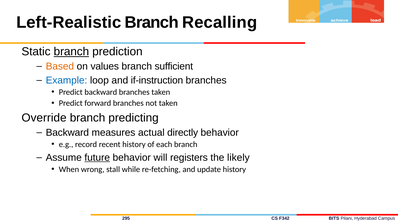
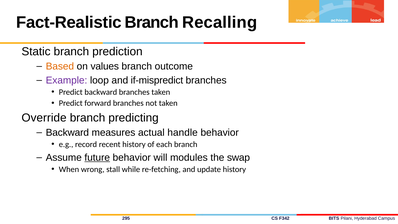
Left-Realistic: Left-Realistic -> Fact-Realistic (69, 22)
branch underline: present -> none (71, 52)
sufficient: sufficient -> outcome (174, 66)
Example colour: blue -> purple (67, 80)
if-instruction: if-instruction -> if-mispredict (157, 80)
directly: directly -> handle (183, 132)
registers: registers -> modules (189, 157)
likely: likely -> swap (238, 157)
